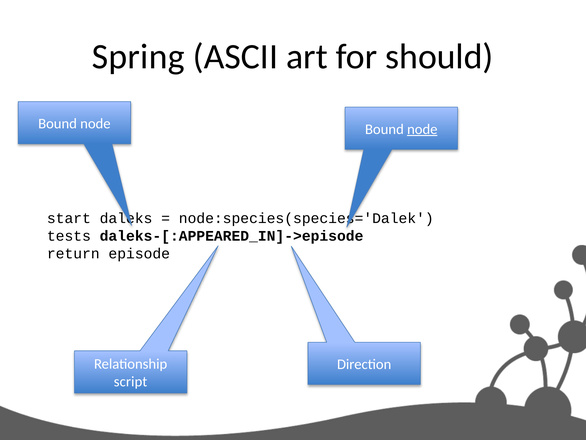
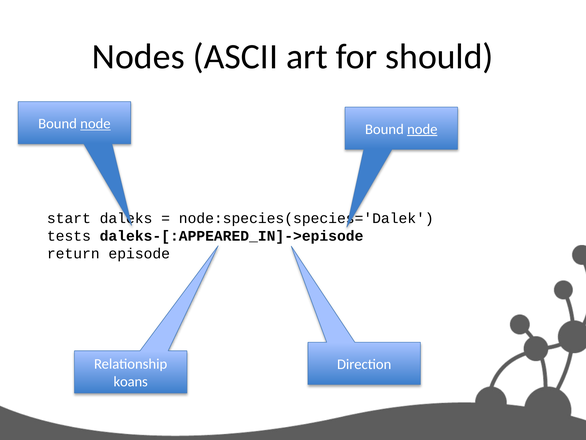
Spring: Spring -> Nodes (138, 57)
node underline: none -> present (95, 124)
script: script -> koans (131, 381)
